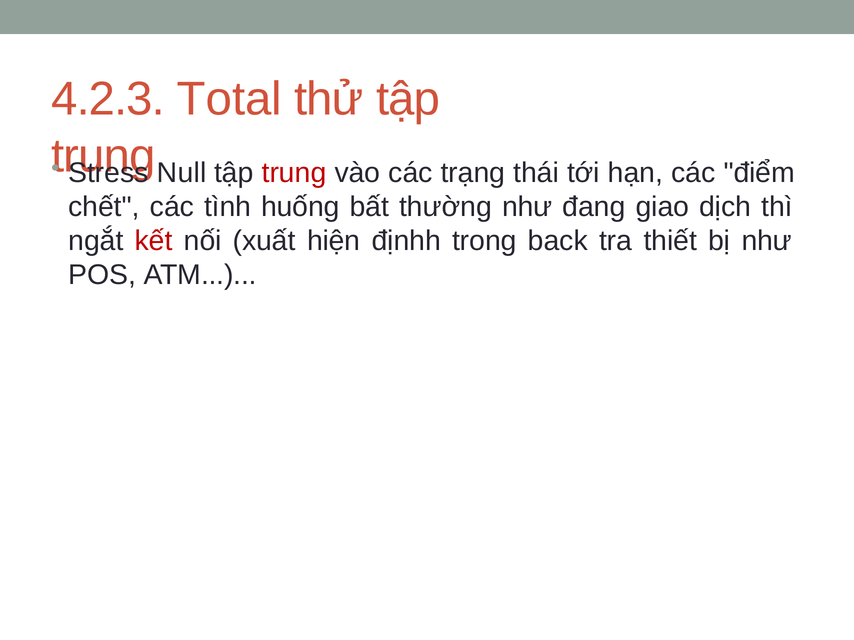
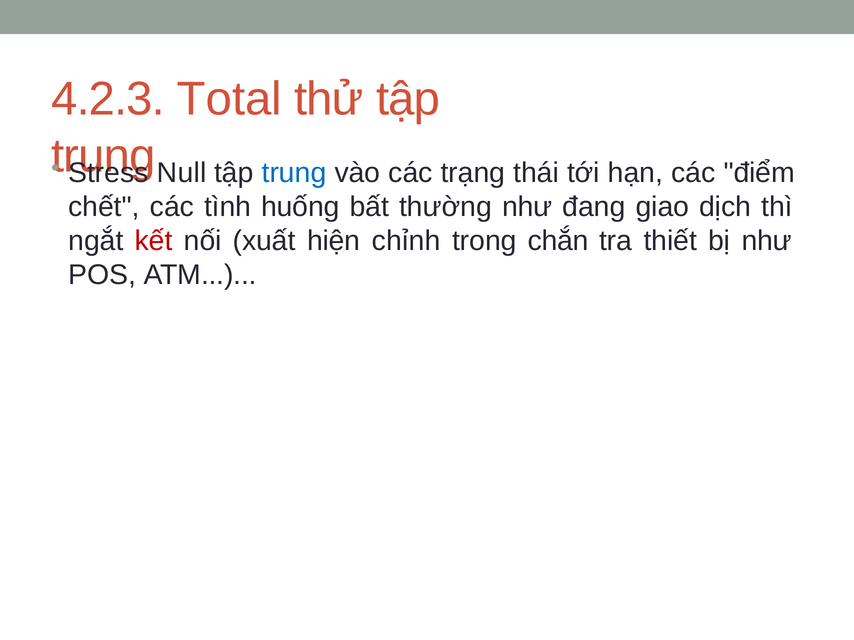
trung colour: red -> blue (294, 173)
địnhh: địnhh -> chỉnh (406, 241)
back: back -> chắn (558, 241)
